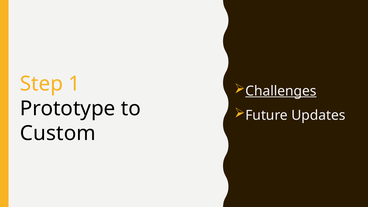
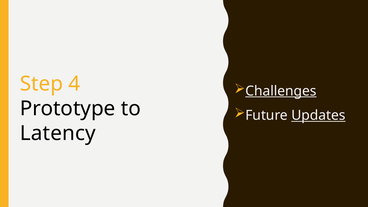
1: 1 -> 4 (74, 84)
Updates underline: none -> present (318, 115)
Custom: Custom -> Latency (58, 133)
